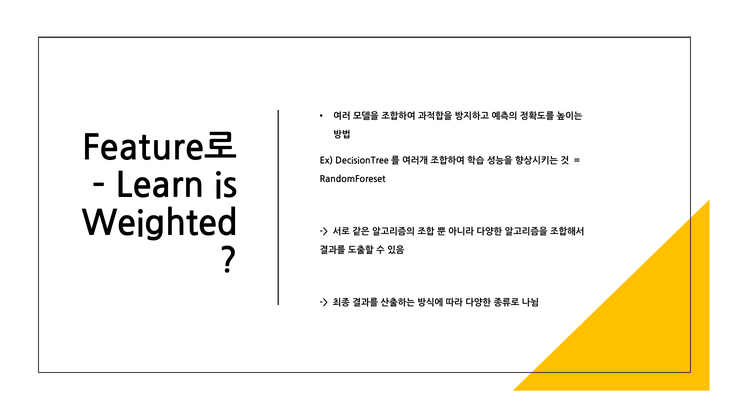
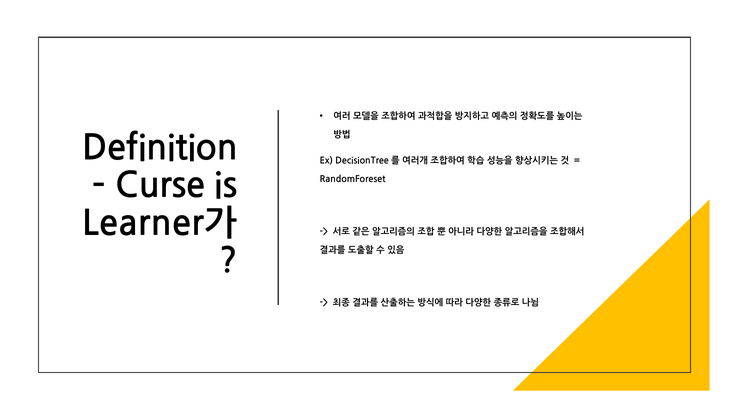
Feature로: Feature로 -> Definition (160, 148)
Learn: Learn -> Curse (160, 186)
Weighted: Weighted -> Learner가 (160, 224)
